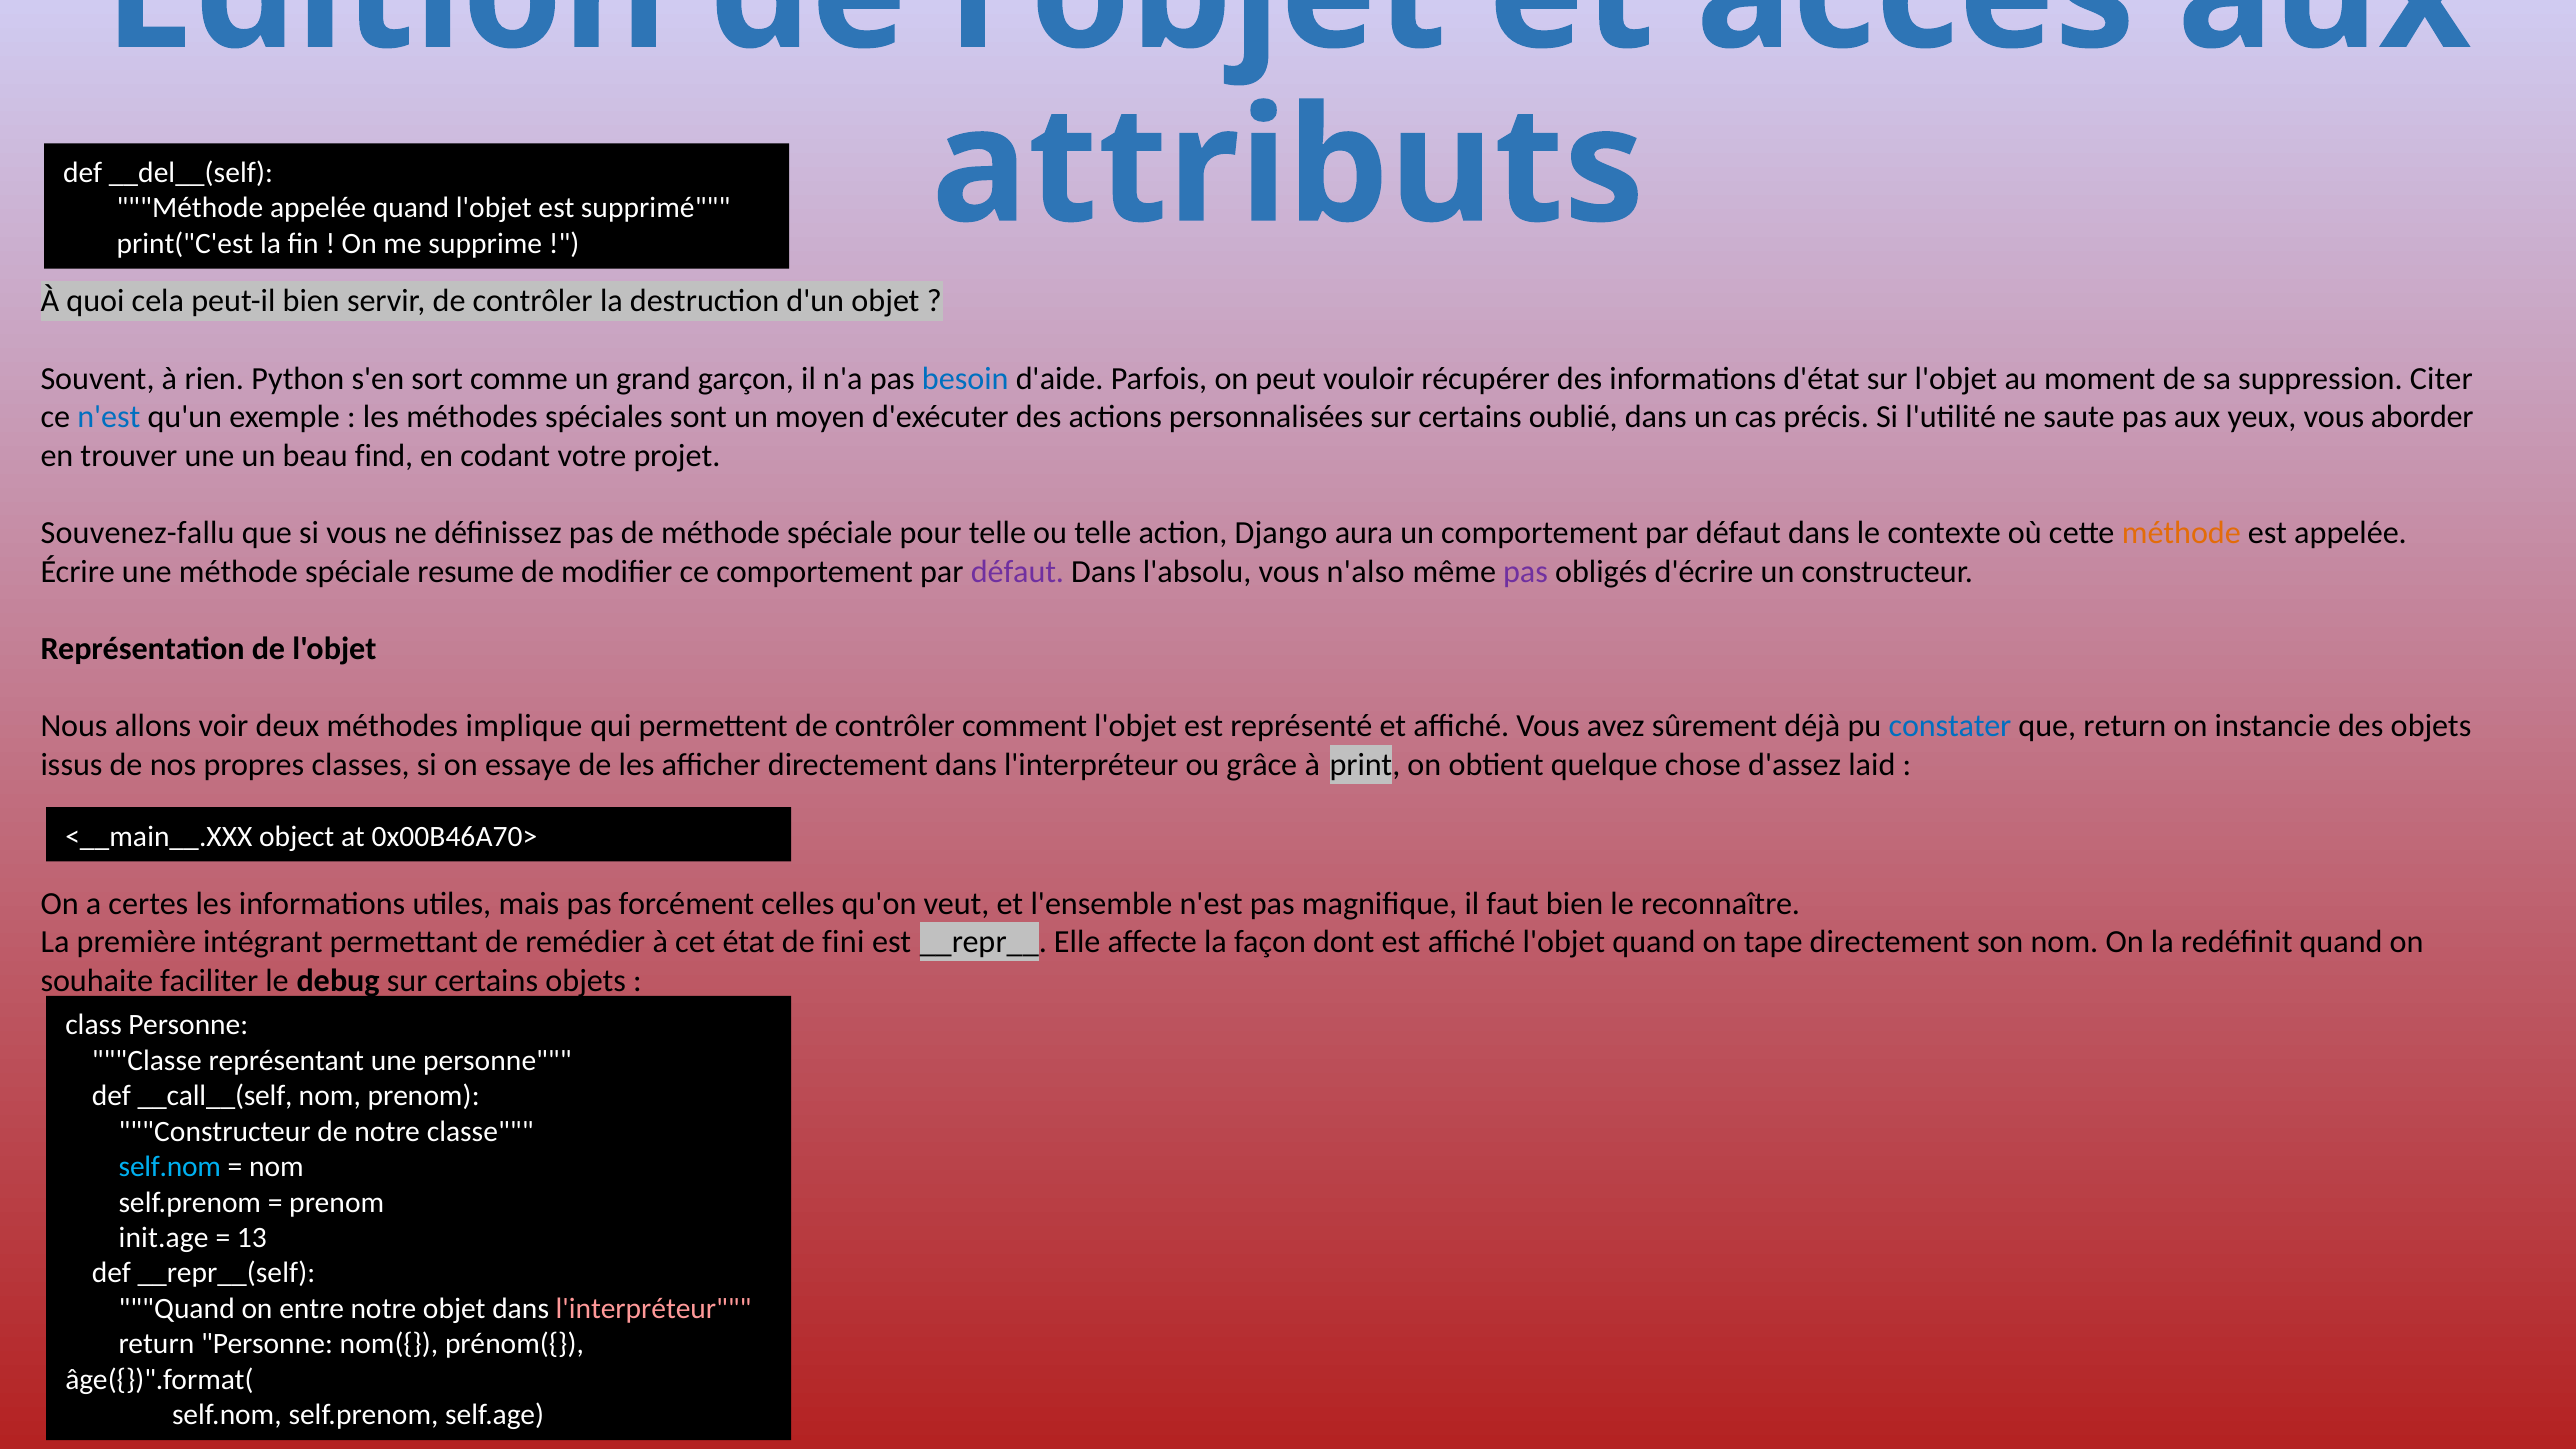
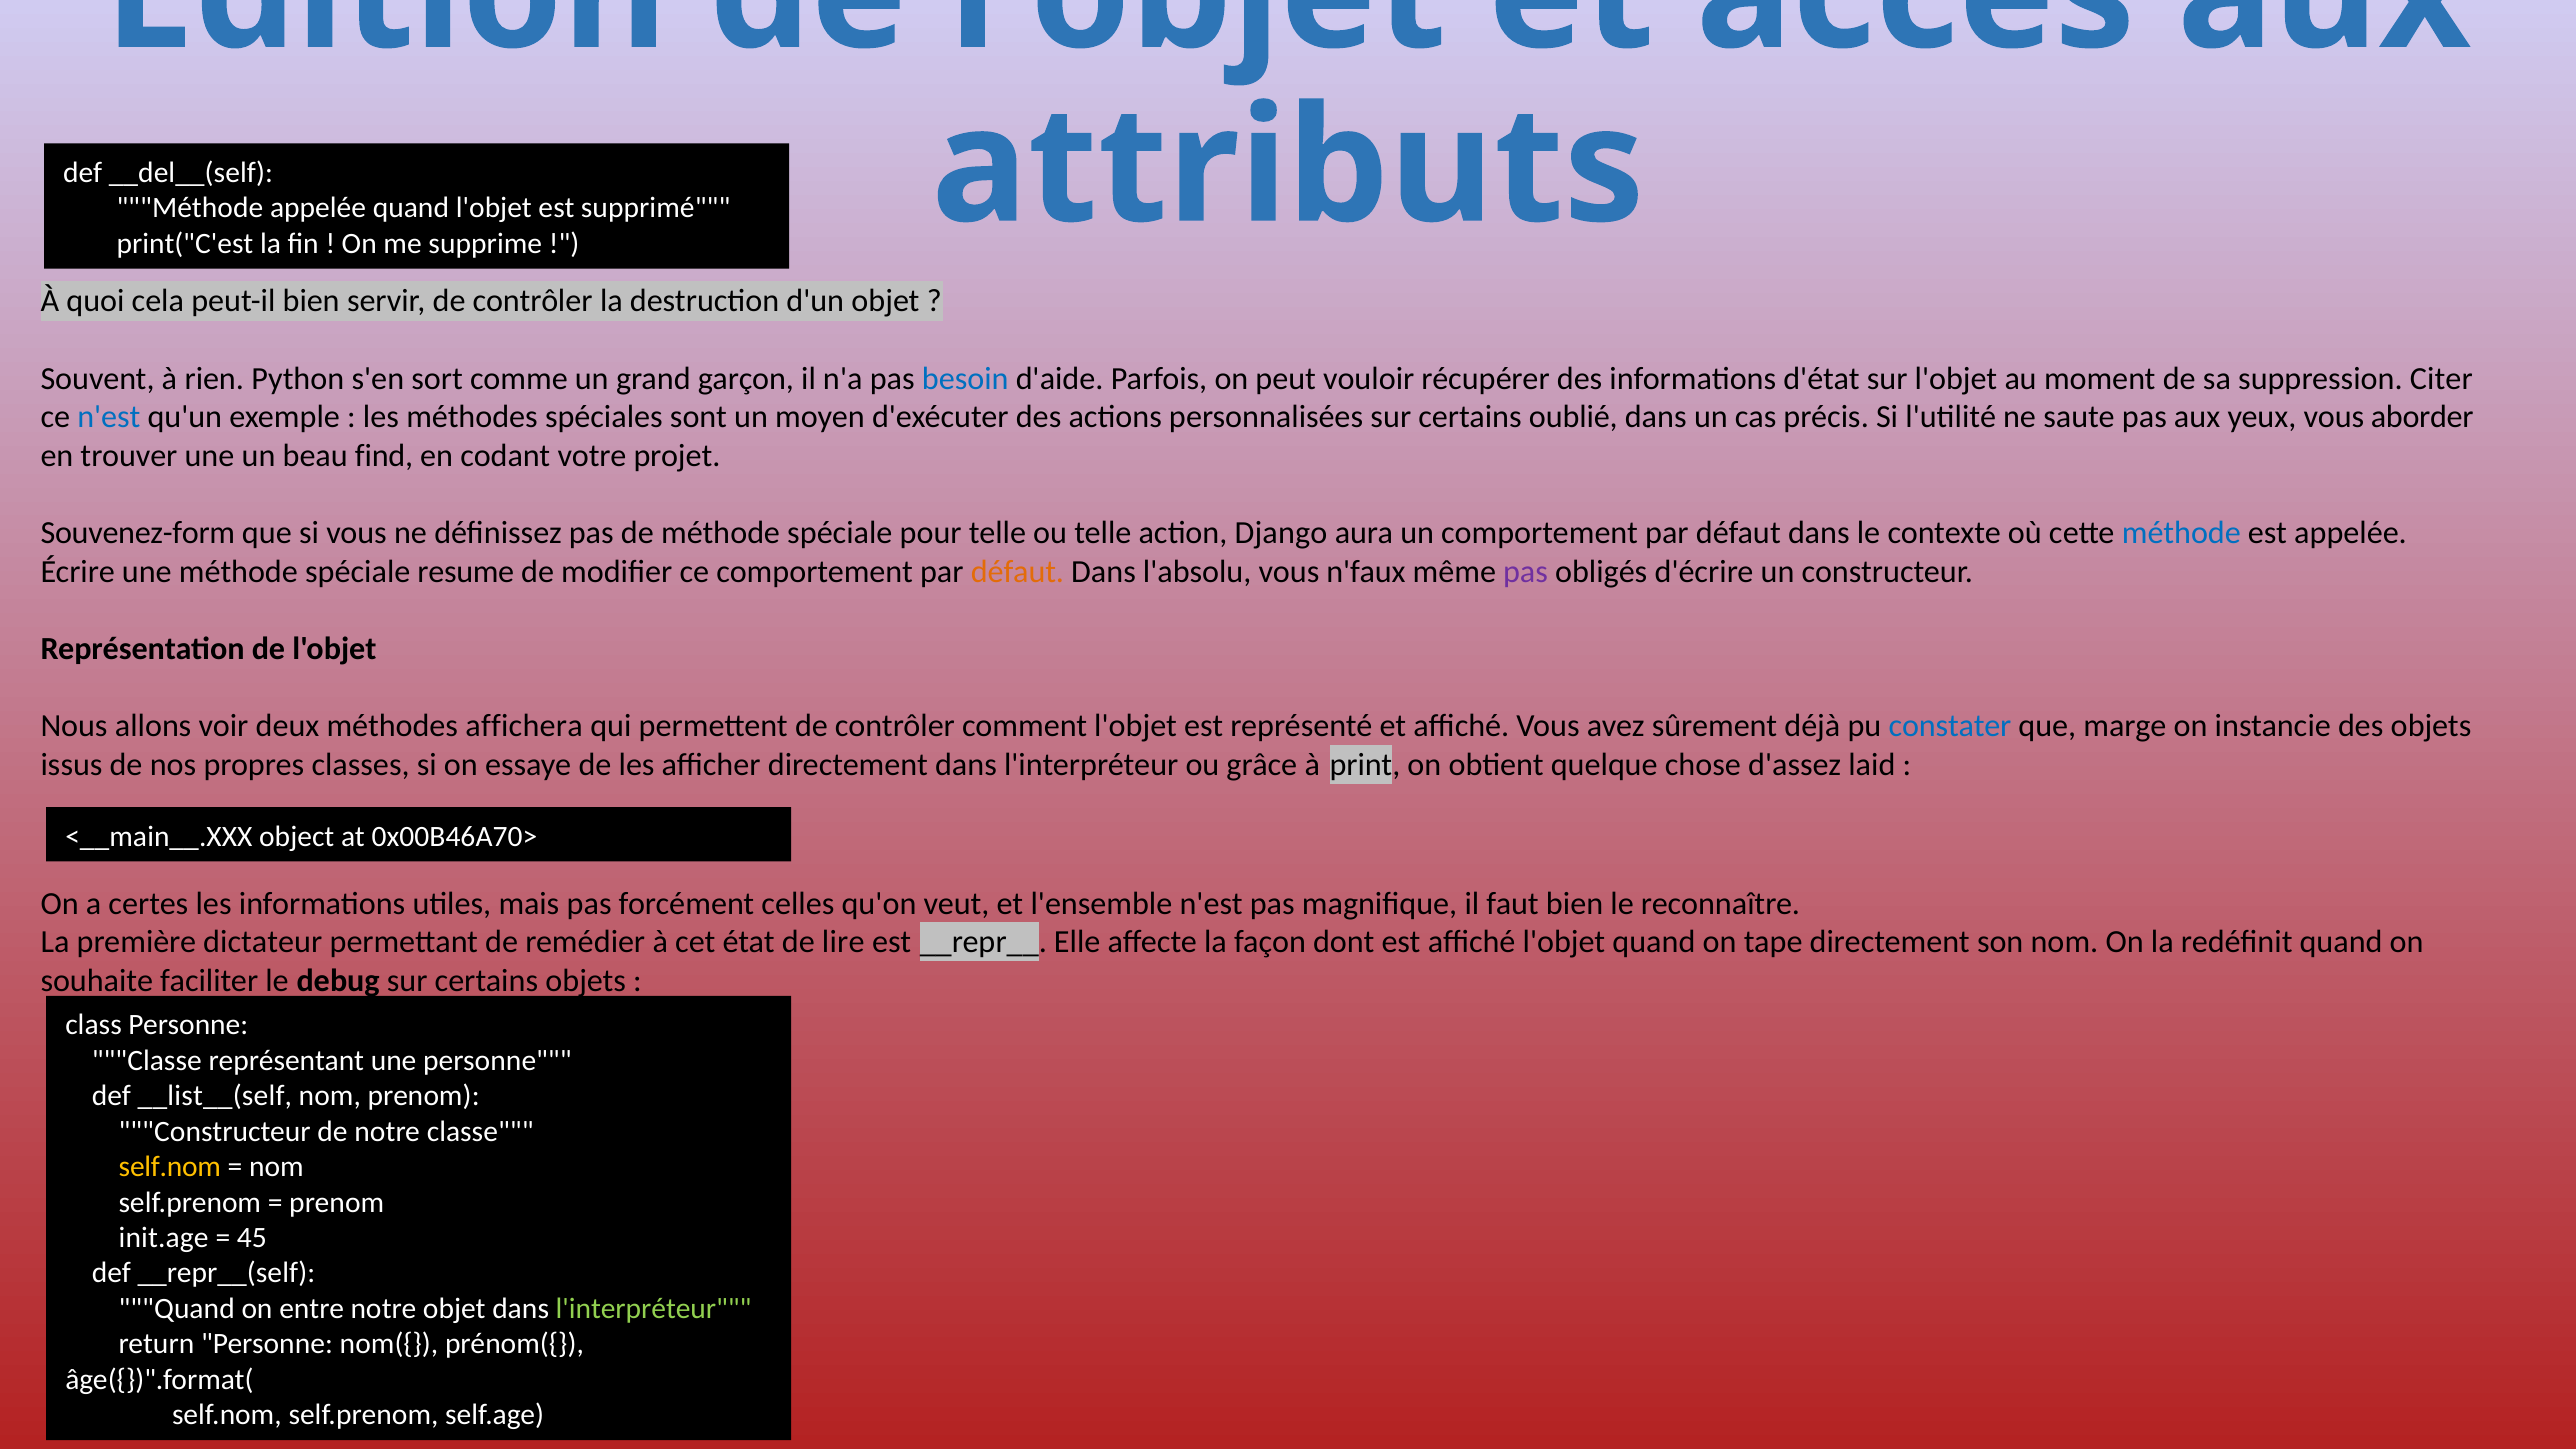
Souvenez-fallu: Souvenez-fallu -> Souvenez-form (138, 533)
méthode colour: orange -> blue (2181, 533)
défaut colour: purple -> orange (1017, 572)
n'also: n'also -> n'faux (1366, 572)
implique: implique -> affichera (524, 726)
que return: return -> marge (2125, 726)
intégrant: intégrant -> dictateur (263, 942)
fini: fini -> lire (843, 942)
__call__(self: __call__(self -> __list__(self (215, 1096)
self.nom colour: light blue -> yellow (170, 1167)
13: 13 -> 45 (252, 1238)
l'interpréteur colour: pink -> light green (654, 1309)
